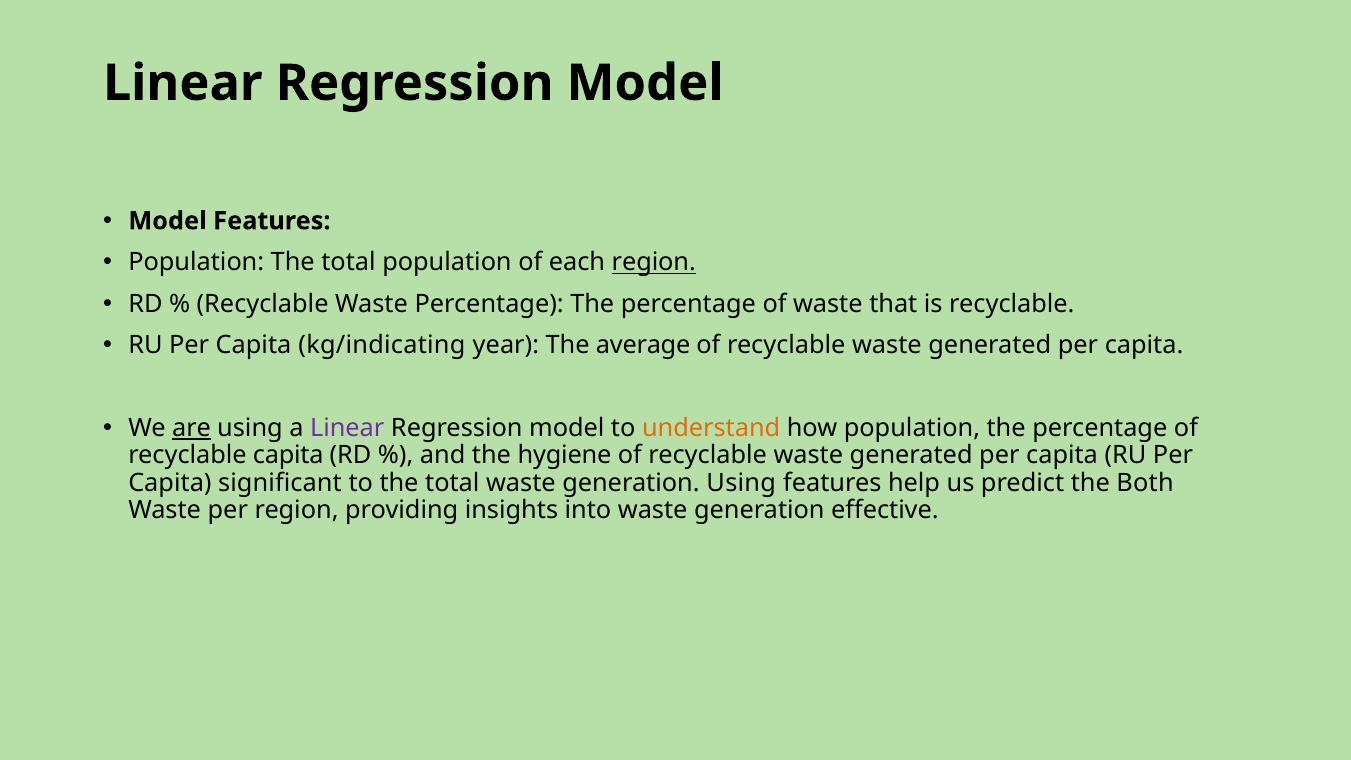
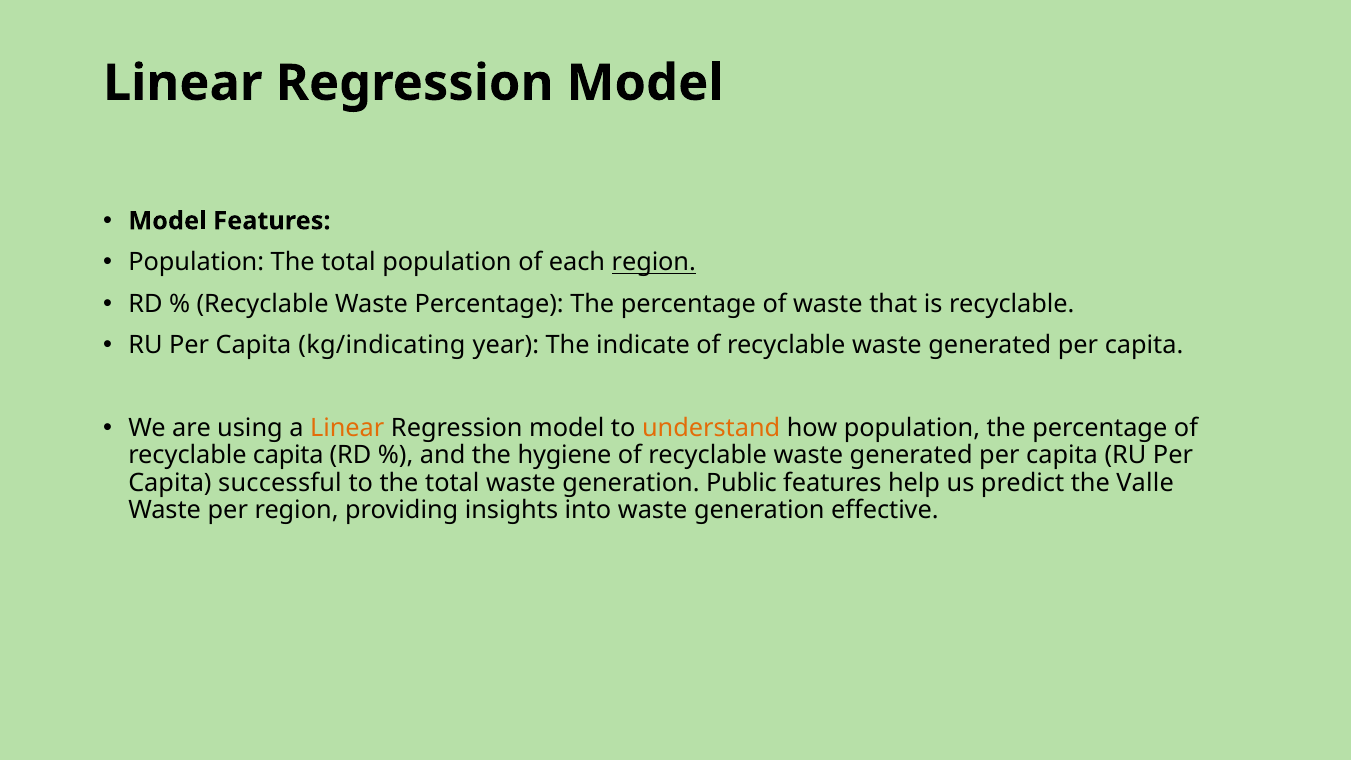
average: average -> indicate (643, 345)
are underline: present -> none (192, 428)
Linear colour: purple -> orange (347, 428)
significant: significant -> successful (280, 483)
generation Using: Using -> Public (741, 483)
Both: Both -> Valle (1145, 483)
